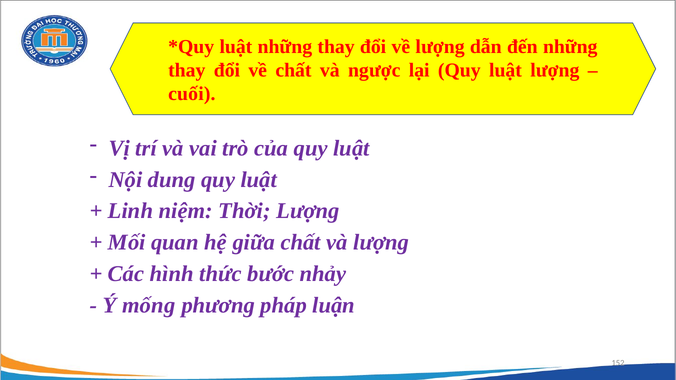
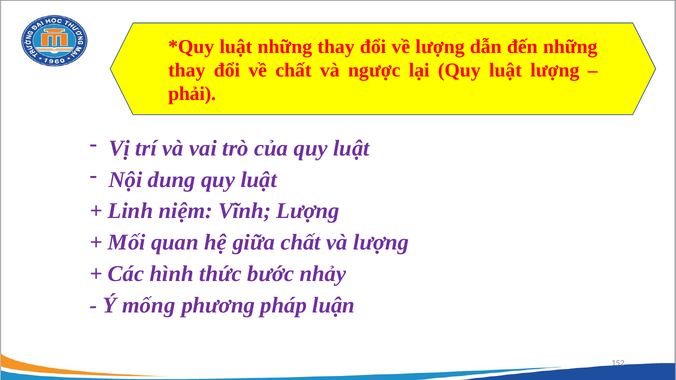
cuối: cuối -> phải (192, 94)
Thời: Thời -> Vĩnh (245, 211)
